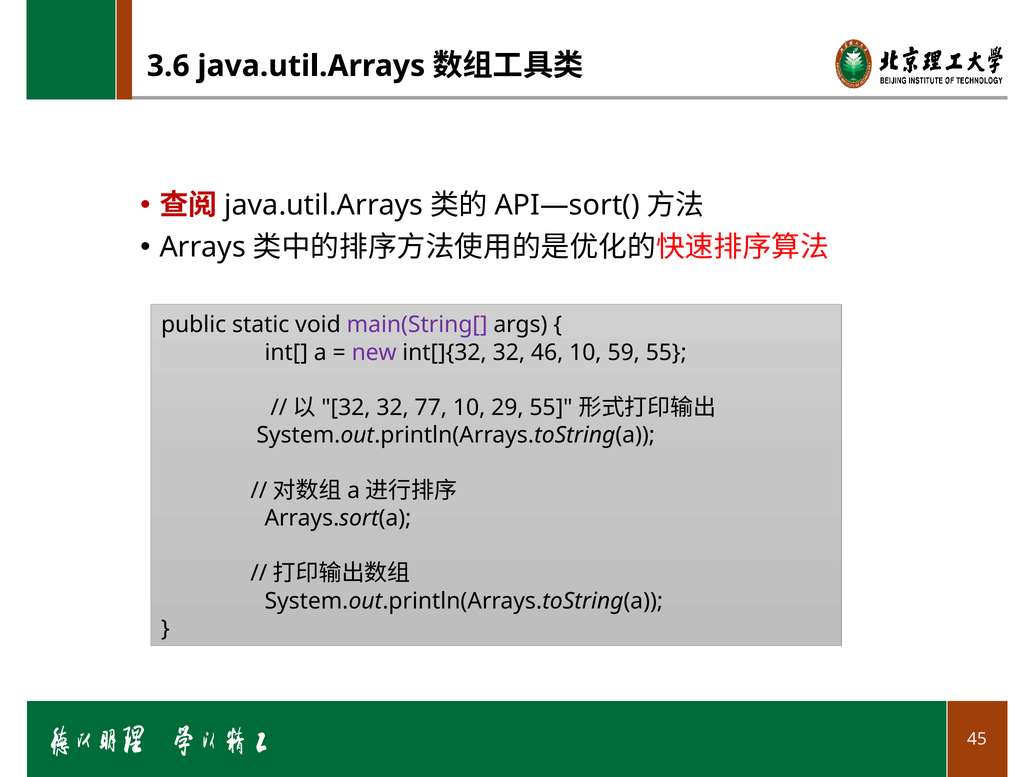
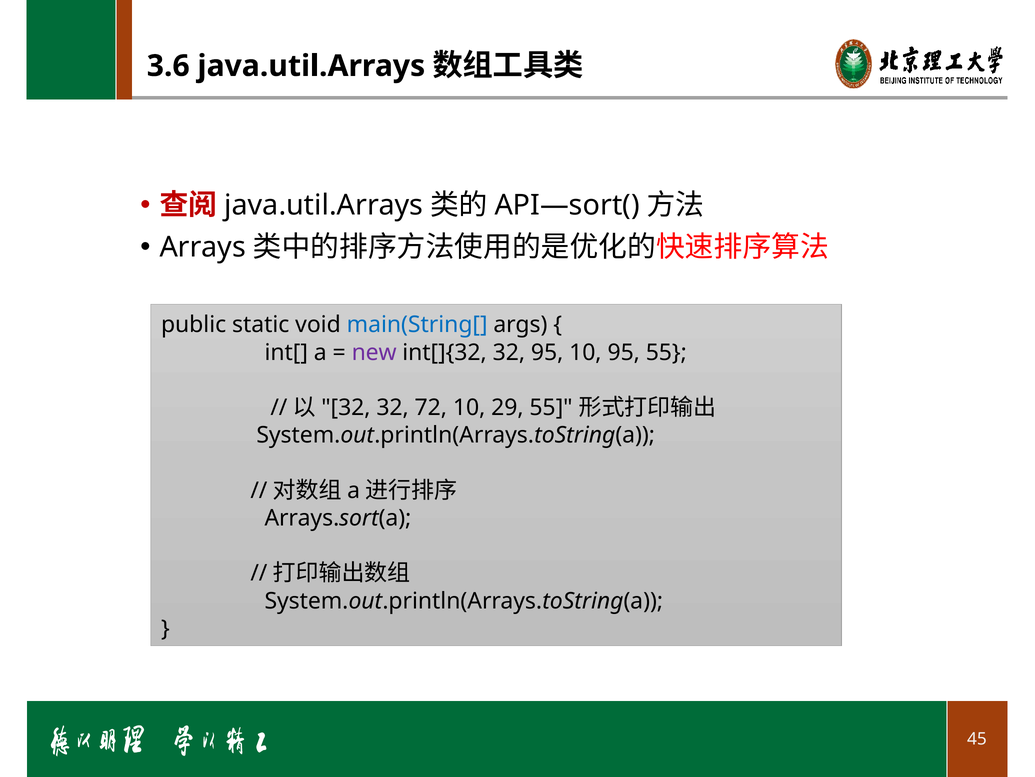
main(String[ colour: purple -> blue (417, 325)
32 46: 46 -> 95 (547, 352)
10 59: 59 -> 95 (624, 352)
77: 77 -> 72 (431, 407)
